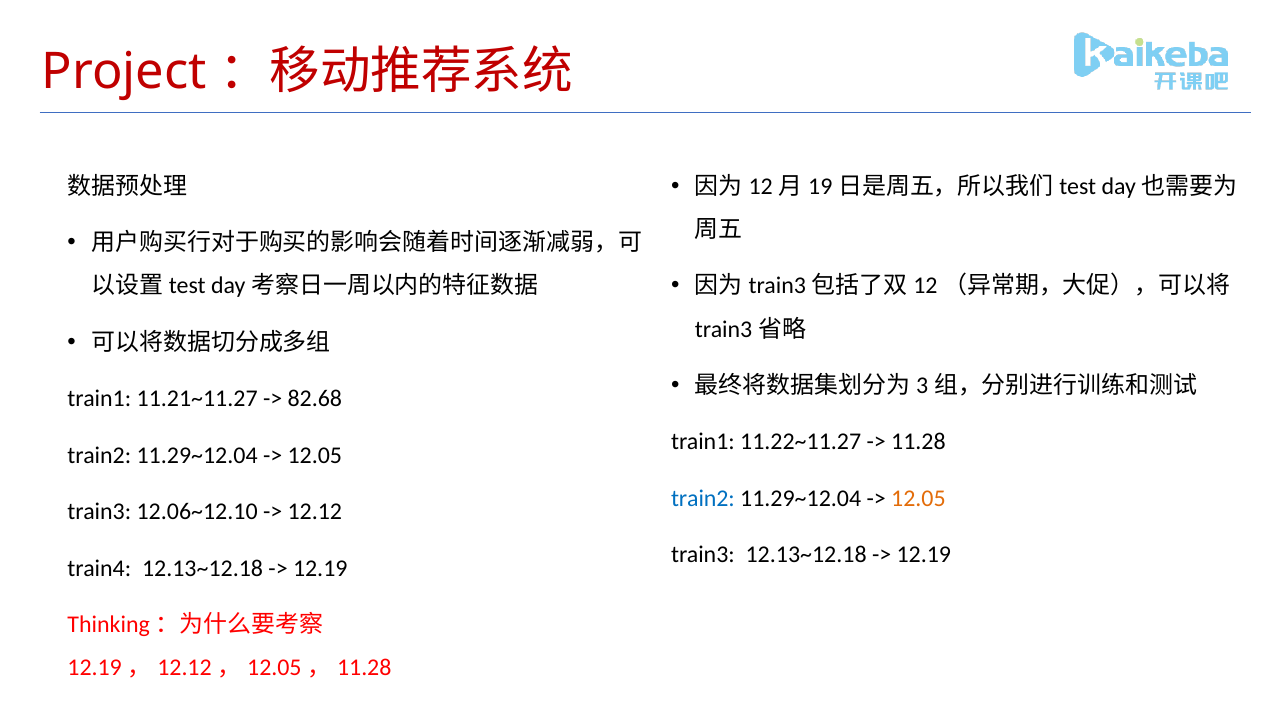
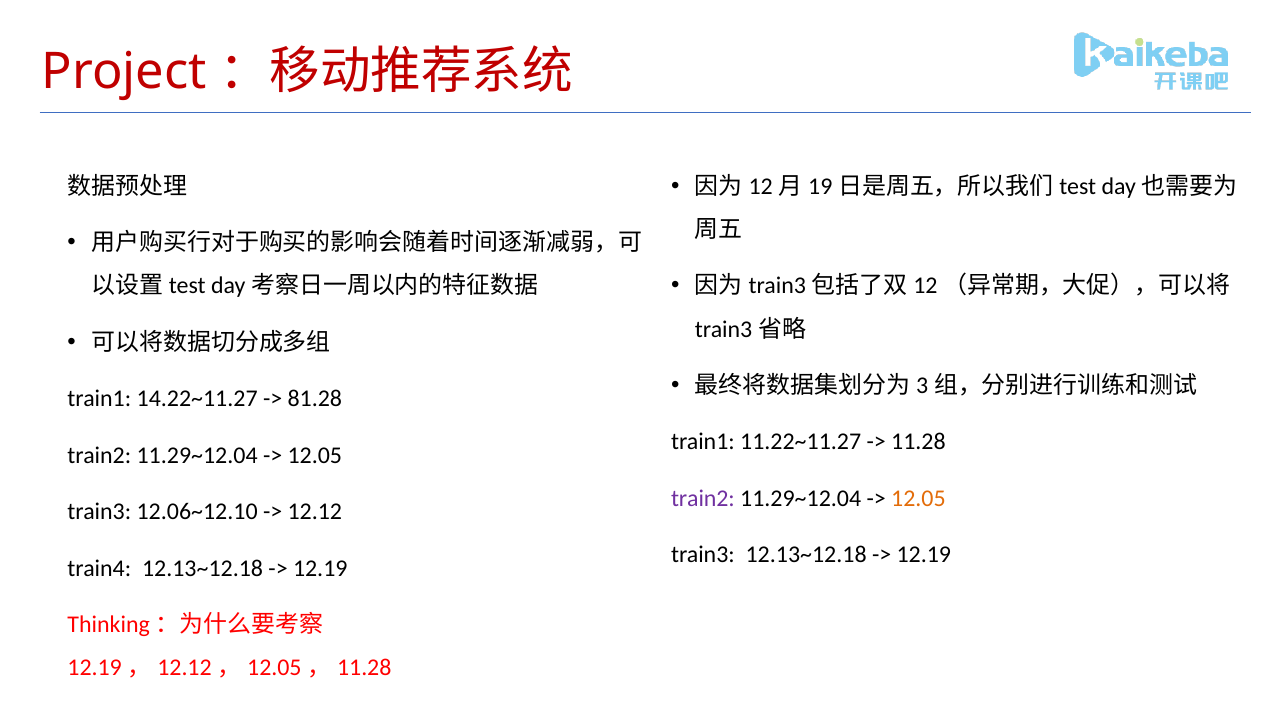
11.21~11.27: 11.21~11.27 -> 14.22~11.27 (197, 399)
82.68: 82.68 -> 81.28 (315, 399)
train2 colour: blue -> purple (703, 498)
